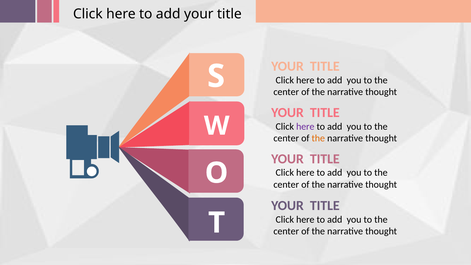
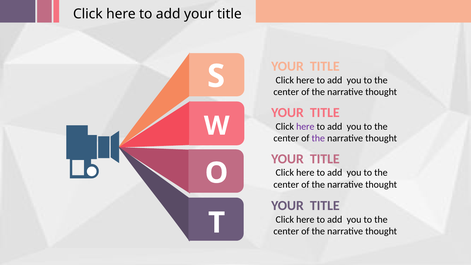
the colour: orange -> purple (318, 138)
